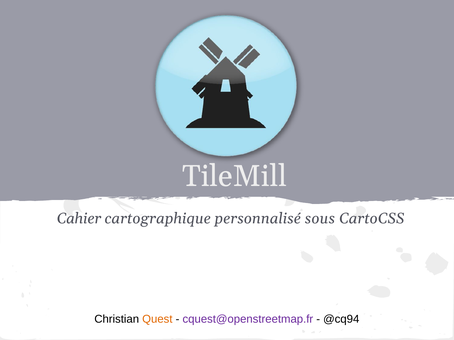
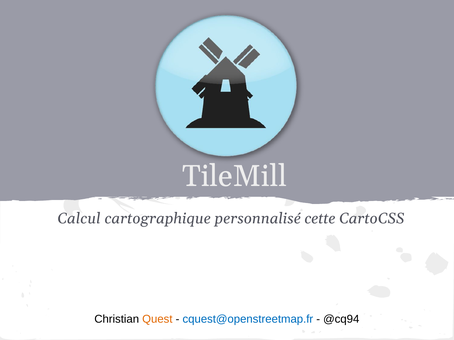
Cahier: Cahier -> Calcul (79, 219)
sous: sous -> cette (320, 219)
cquest@openstreetmap.fr colour: purple -> blue (248, 320)
